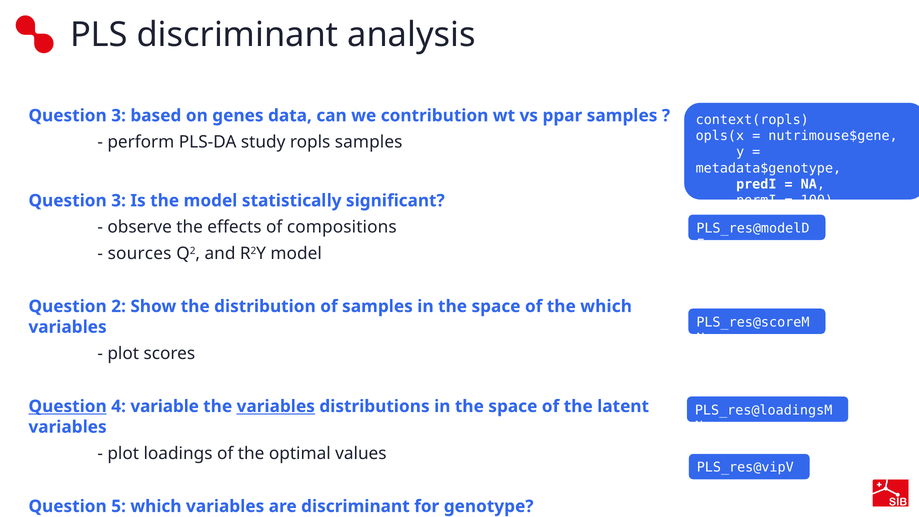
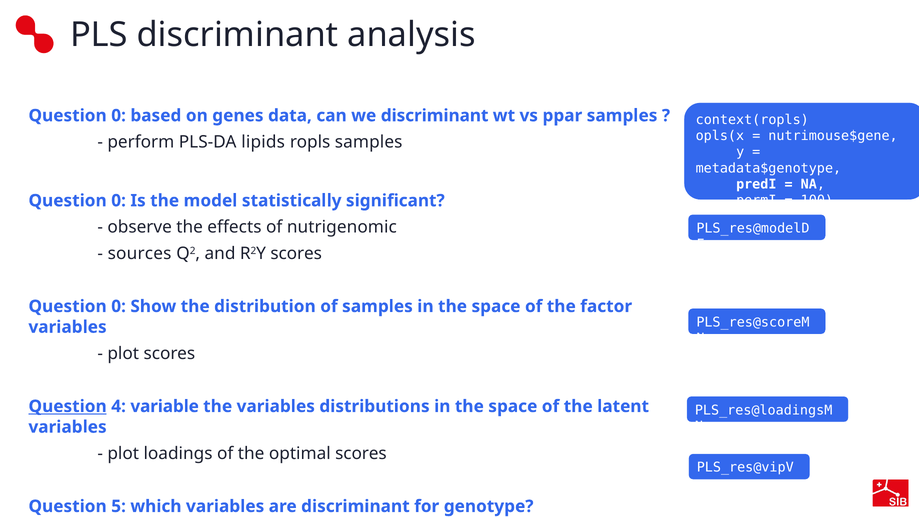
3: 3 -> 0 (119, 116)
we contribution: contribution -> discriminant (435, 116)
study: study -> lipids (263, 142)
3: 3 -> 0 (119, 201)
compositions: compositions -> nutrigenomic (342, 227)
R2Y model: model -> scores (296, 253)
2: 2 -> 0 (119, 306)
the which: which -> factor (606, 306)
variables underline: present -> none (276, 406)
optimal values: values -> scores (361, 453)
